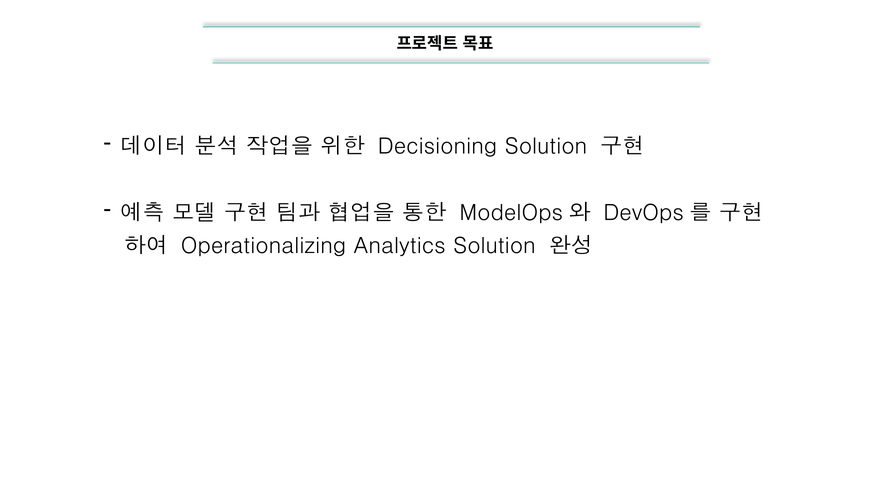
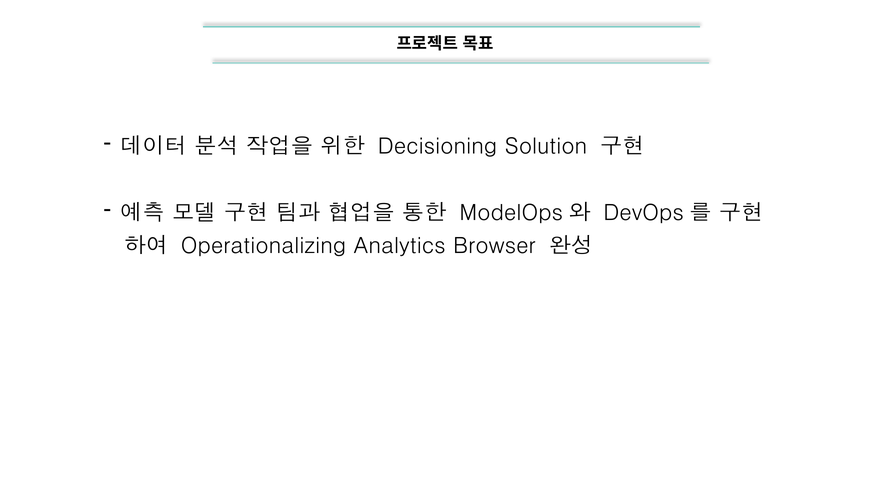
Analytics Solution: Solution -> Browser (494, 246)
